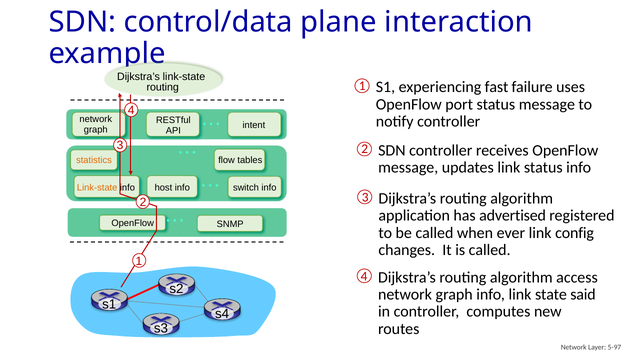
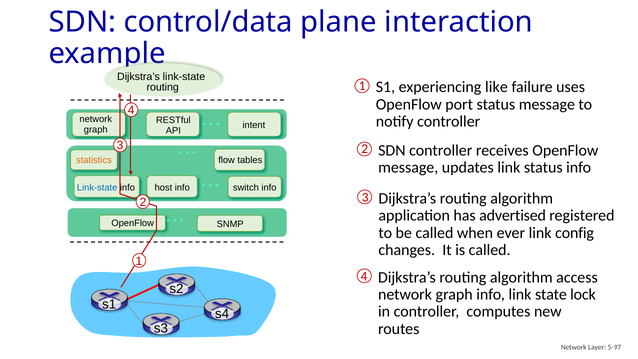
fast: fast -> like (496, 87)
Link-state colour: orange -> blue (97, 188)
said: said -> lock (583, 294)
